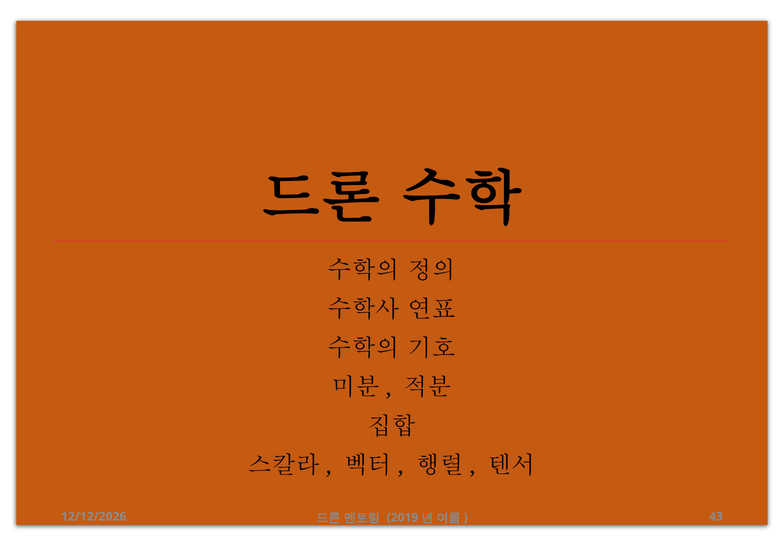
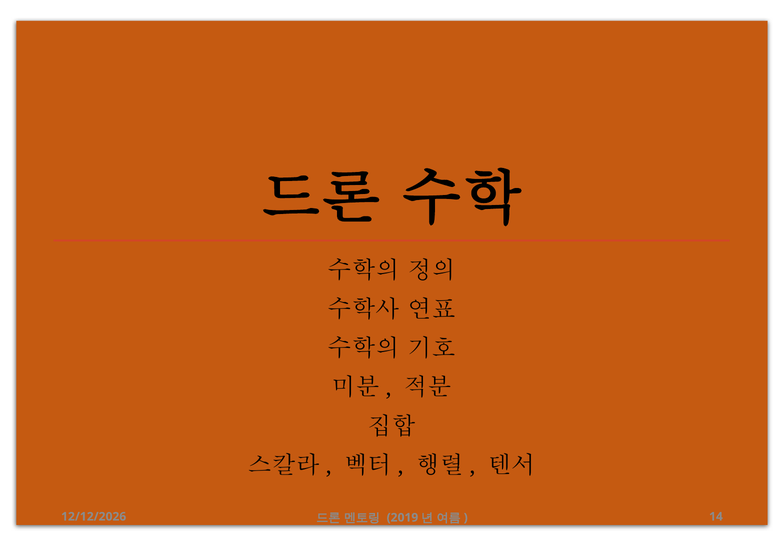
43: 43 -> 14 (716, 517)
